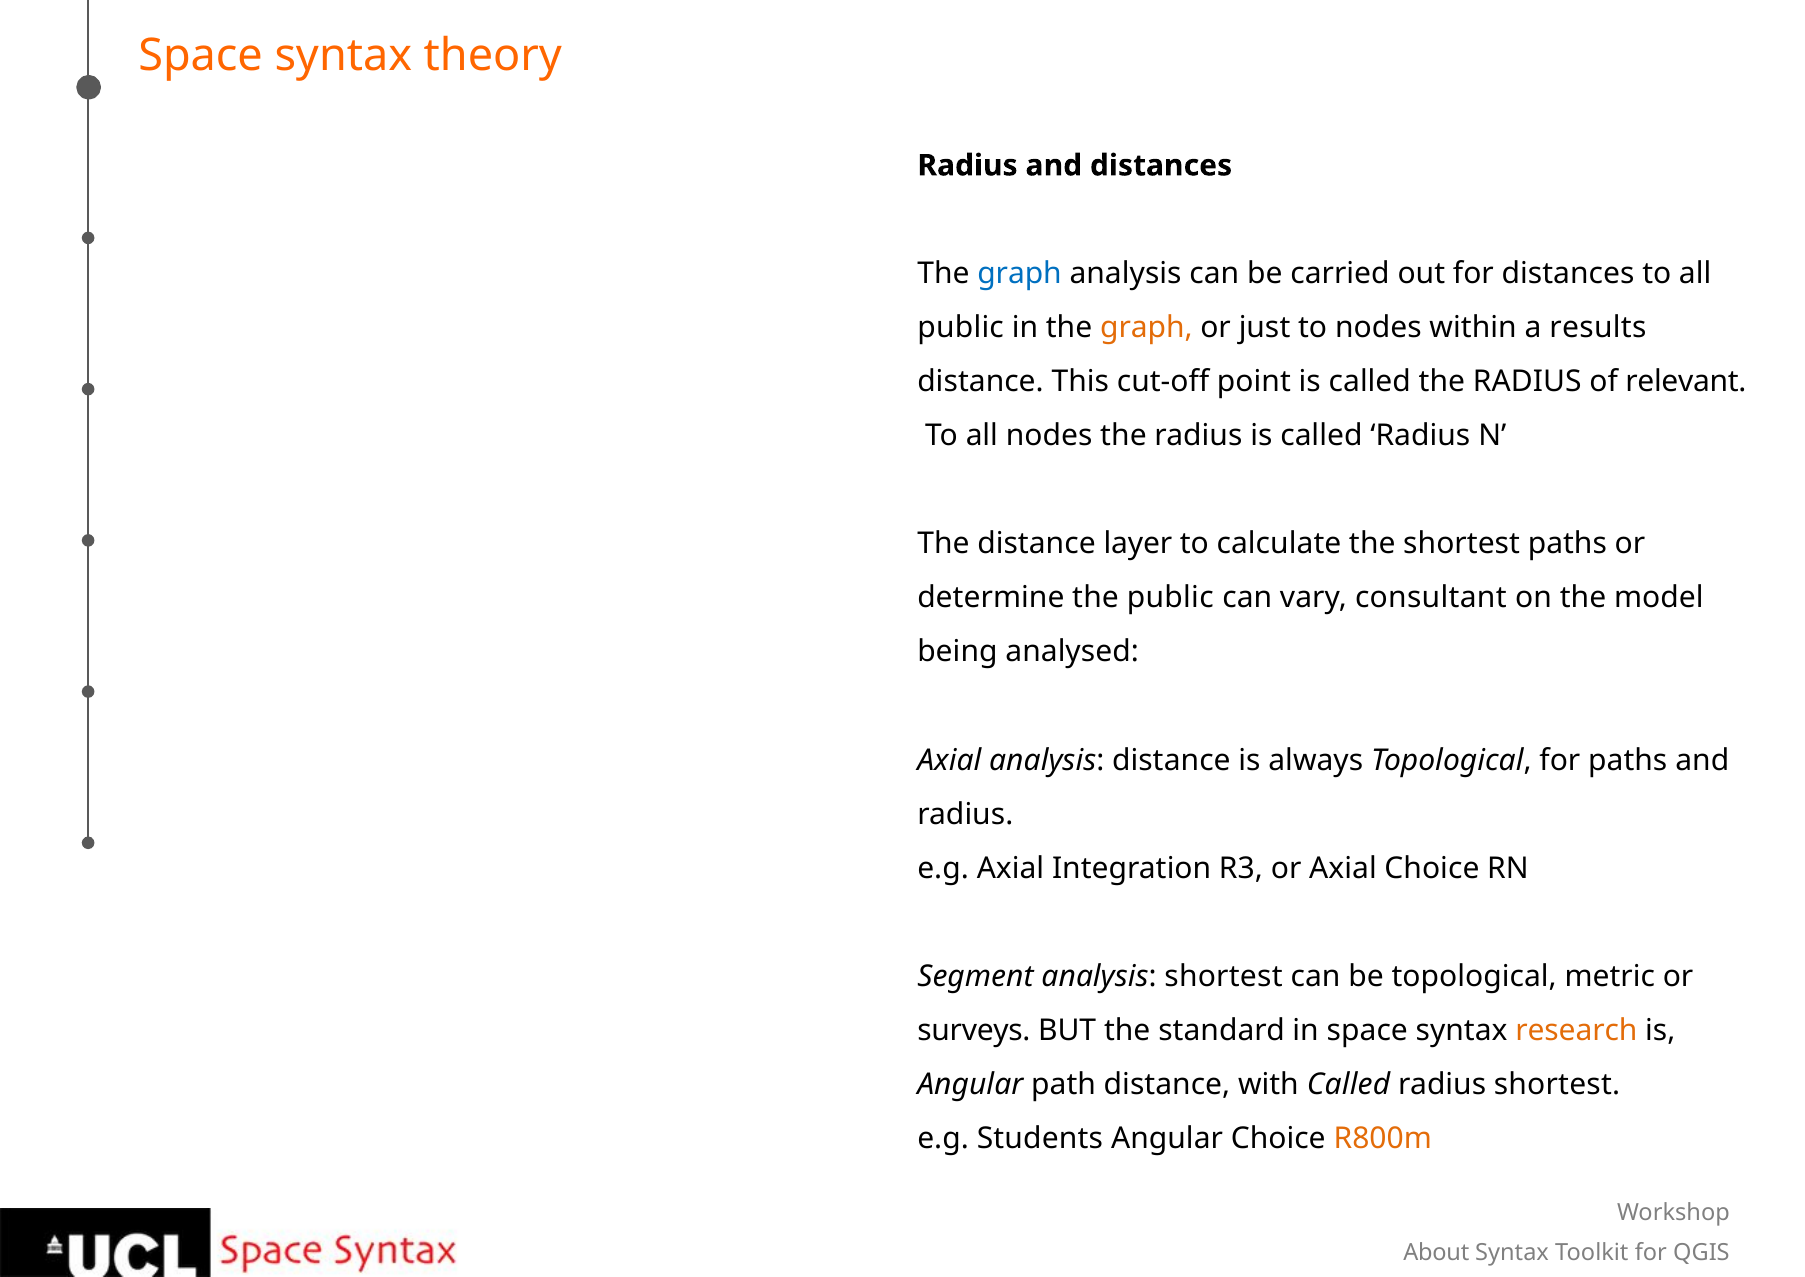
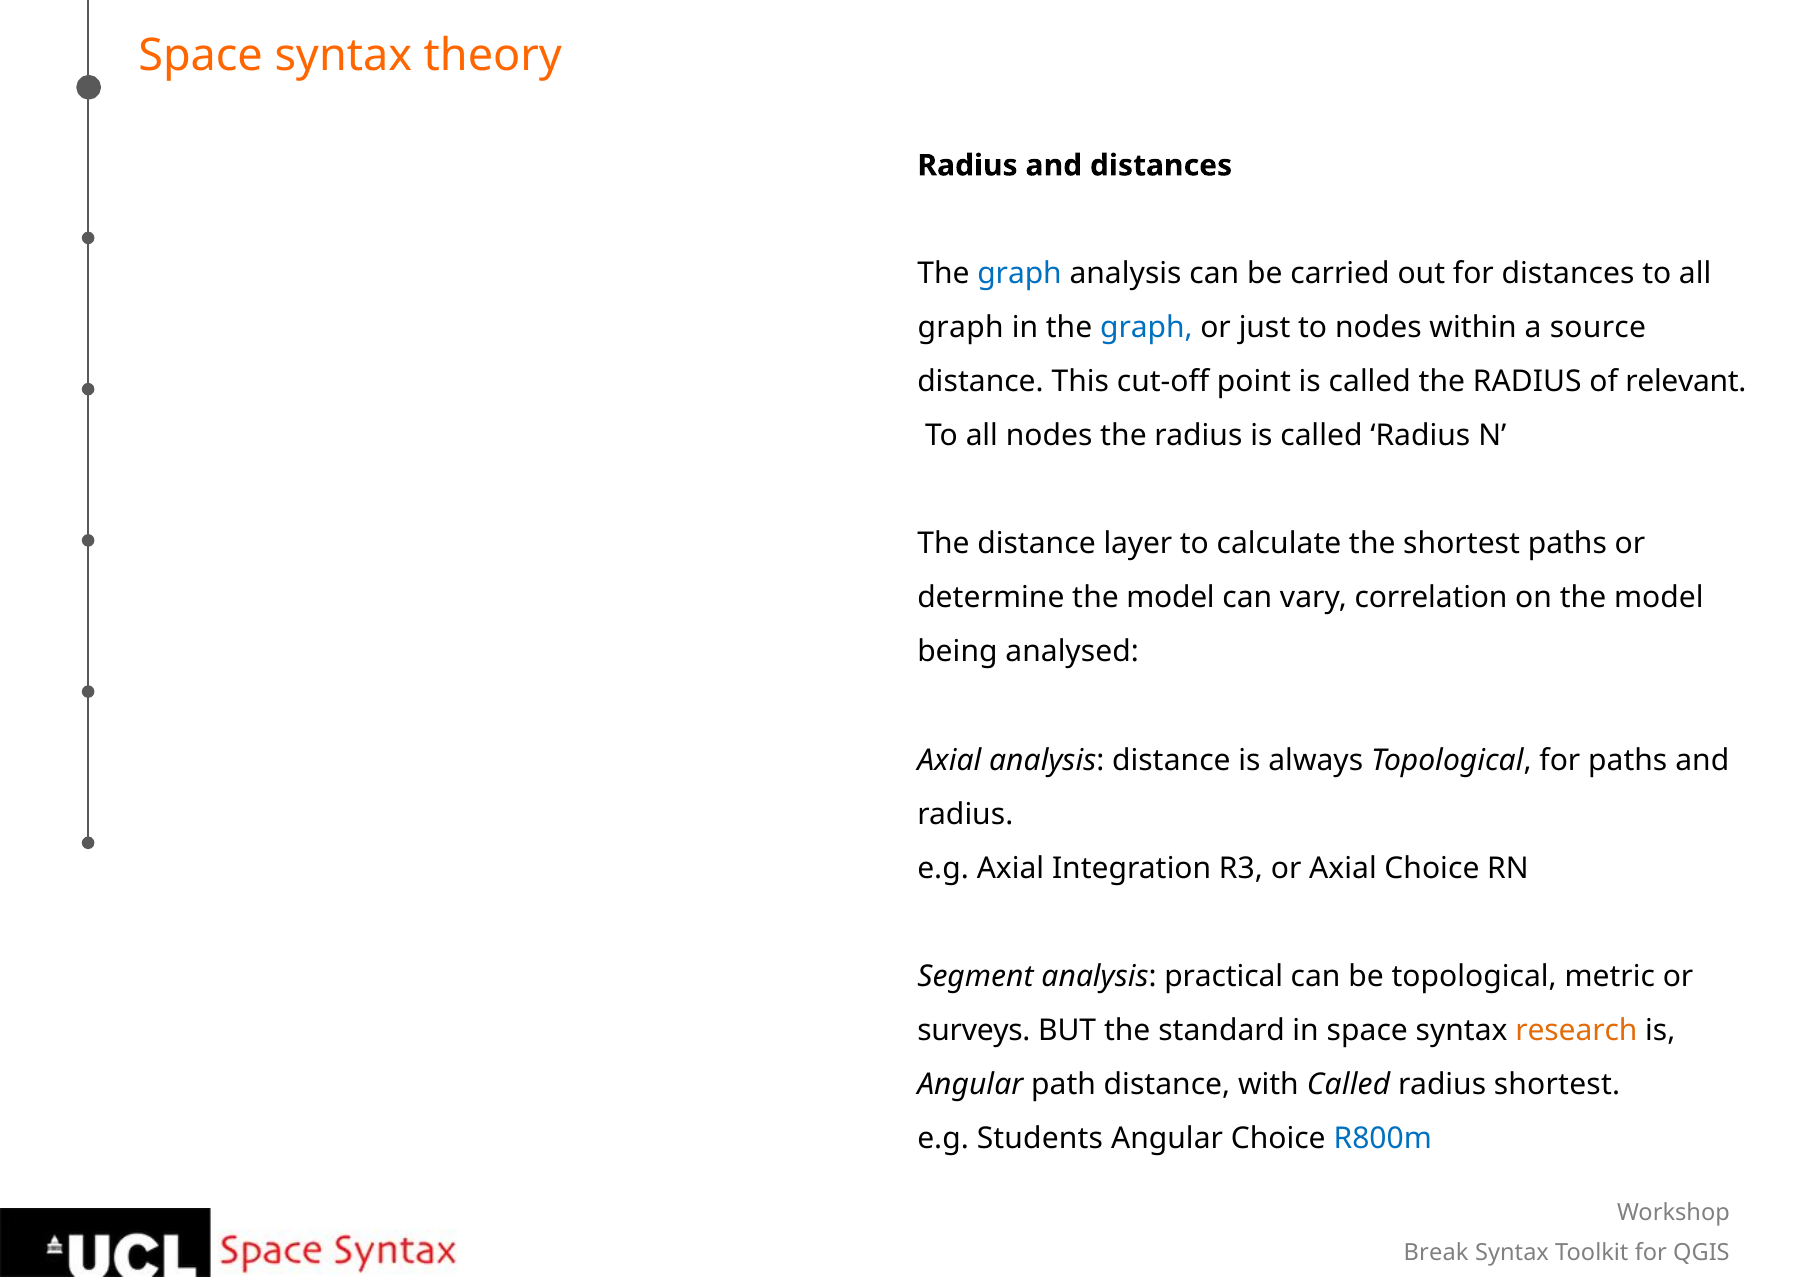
public: public -> graph (961, 328)
graph colour: orange -> blue (1146, 328)
results: results -> source (1598, 328)
determine the public: public -> model (1171, 598)
consultant: consultant -> correlation (1431, 598)
analysis shortest: shortest -> practical (1224, 976)
R800m colour: orange -> blue (1383, 1138)
About: About -> Break (1436, 1252)
